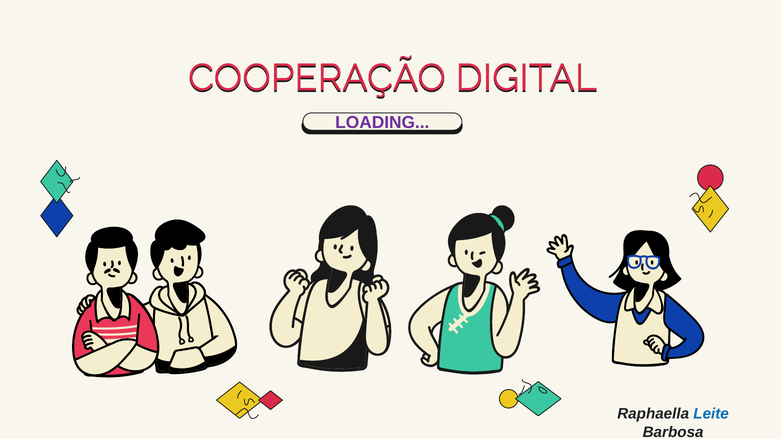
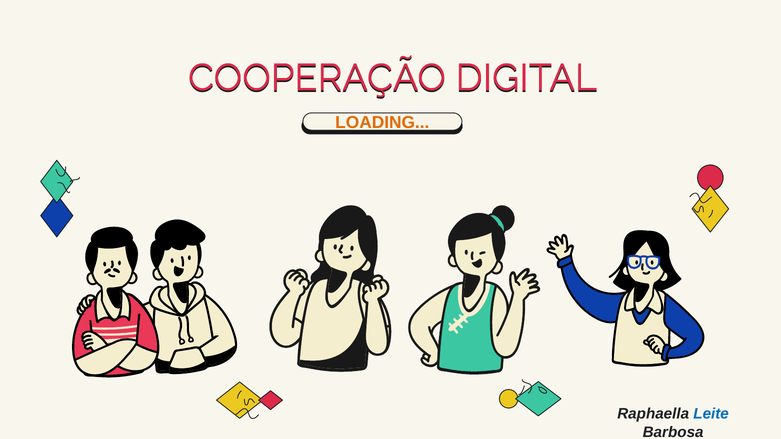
LOADING colour: purple -> orange (382, 123)
